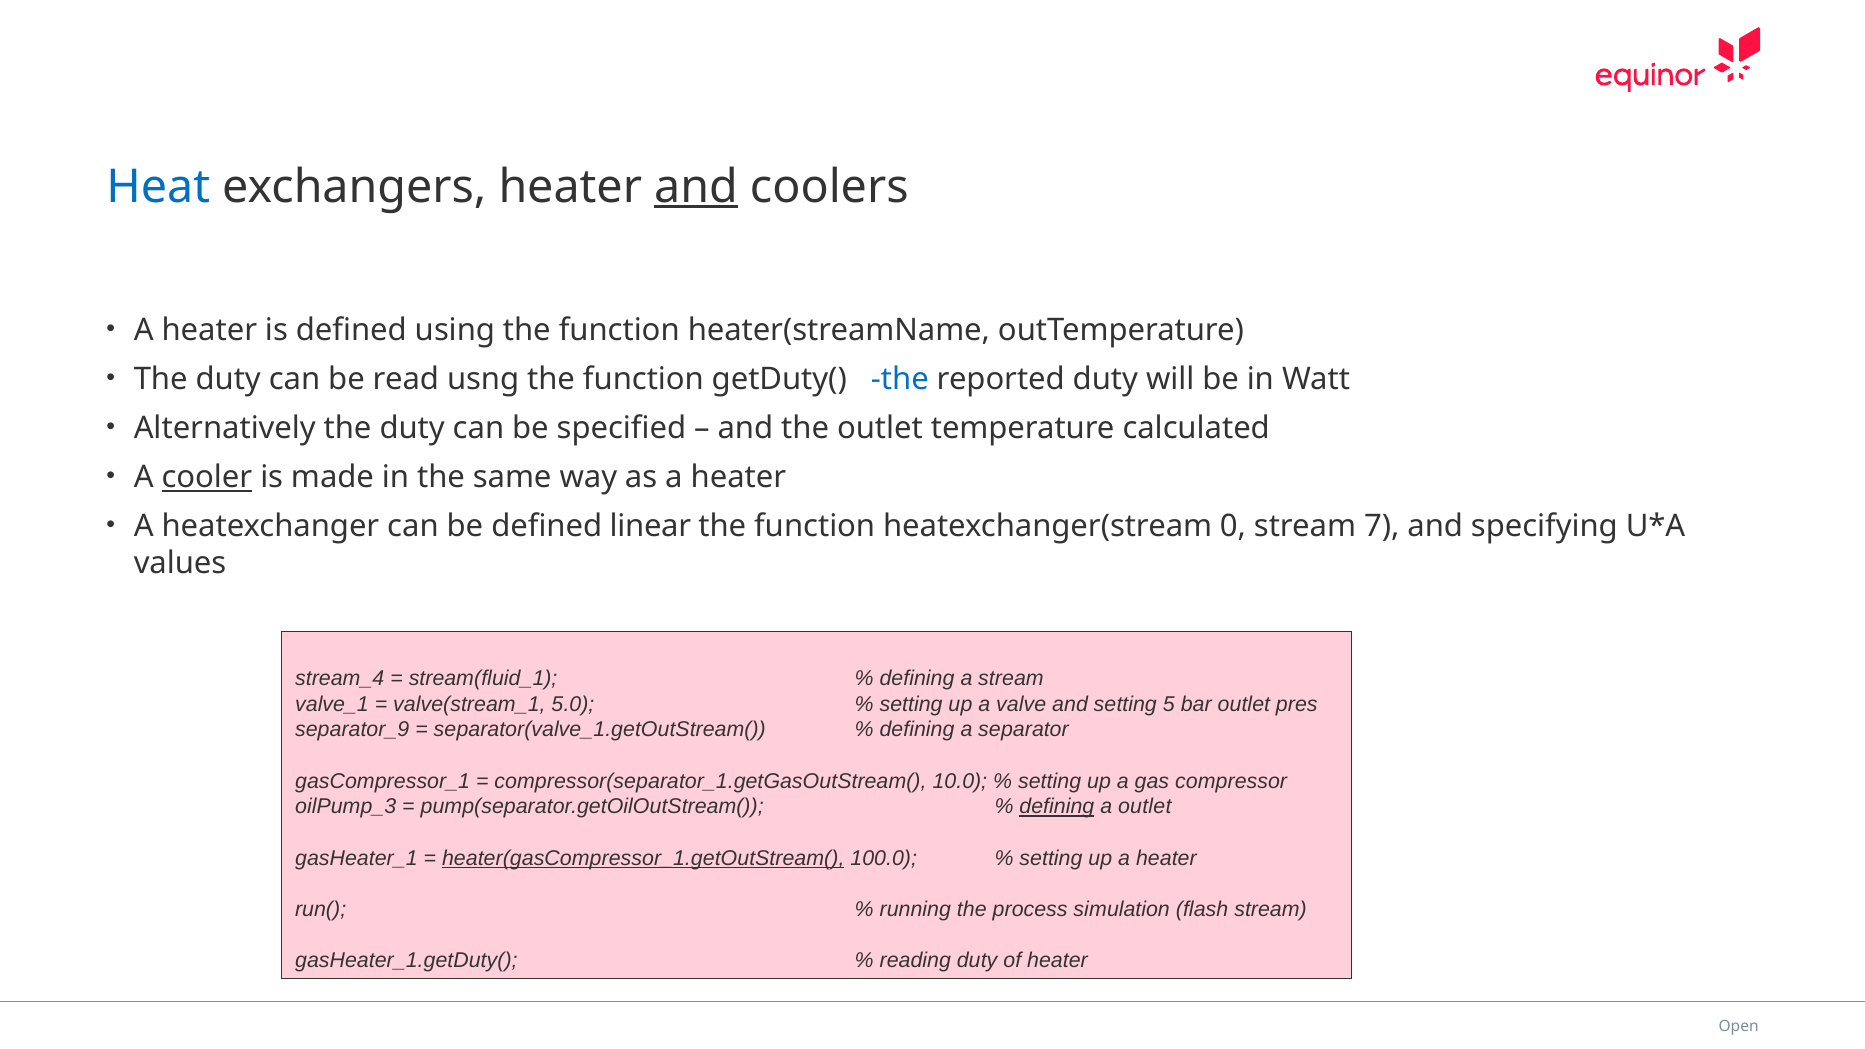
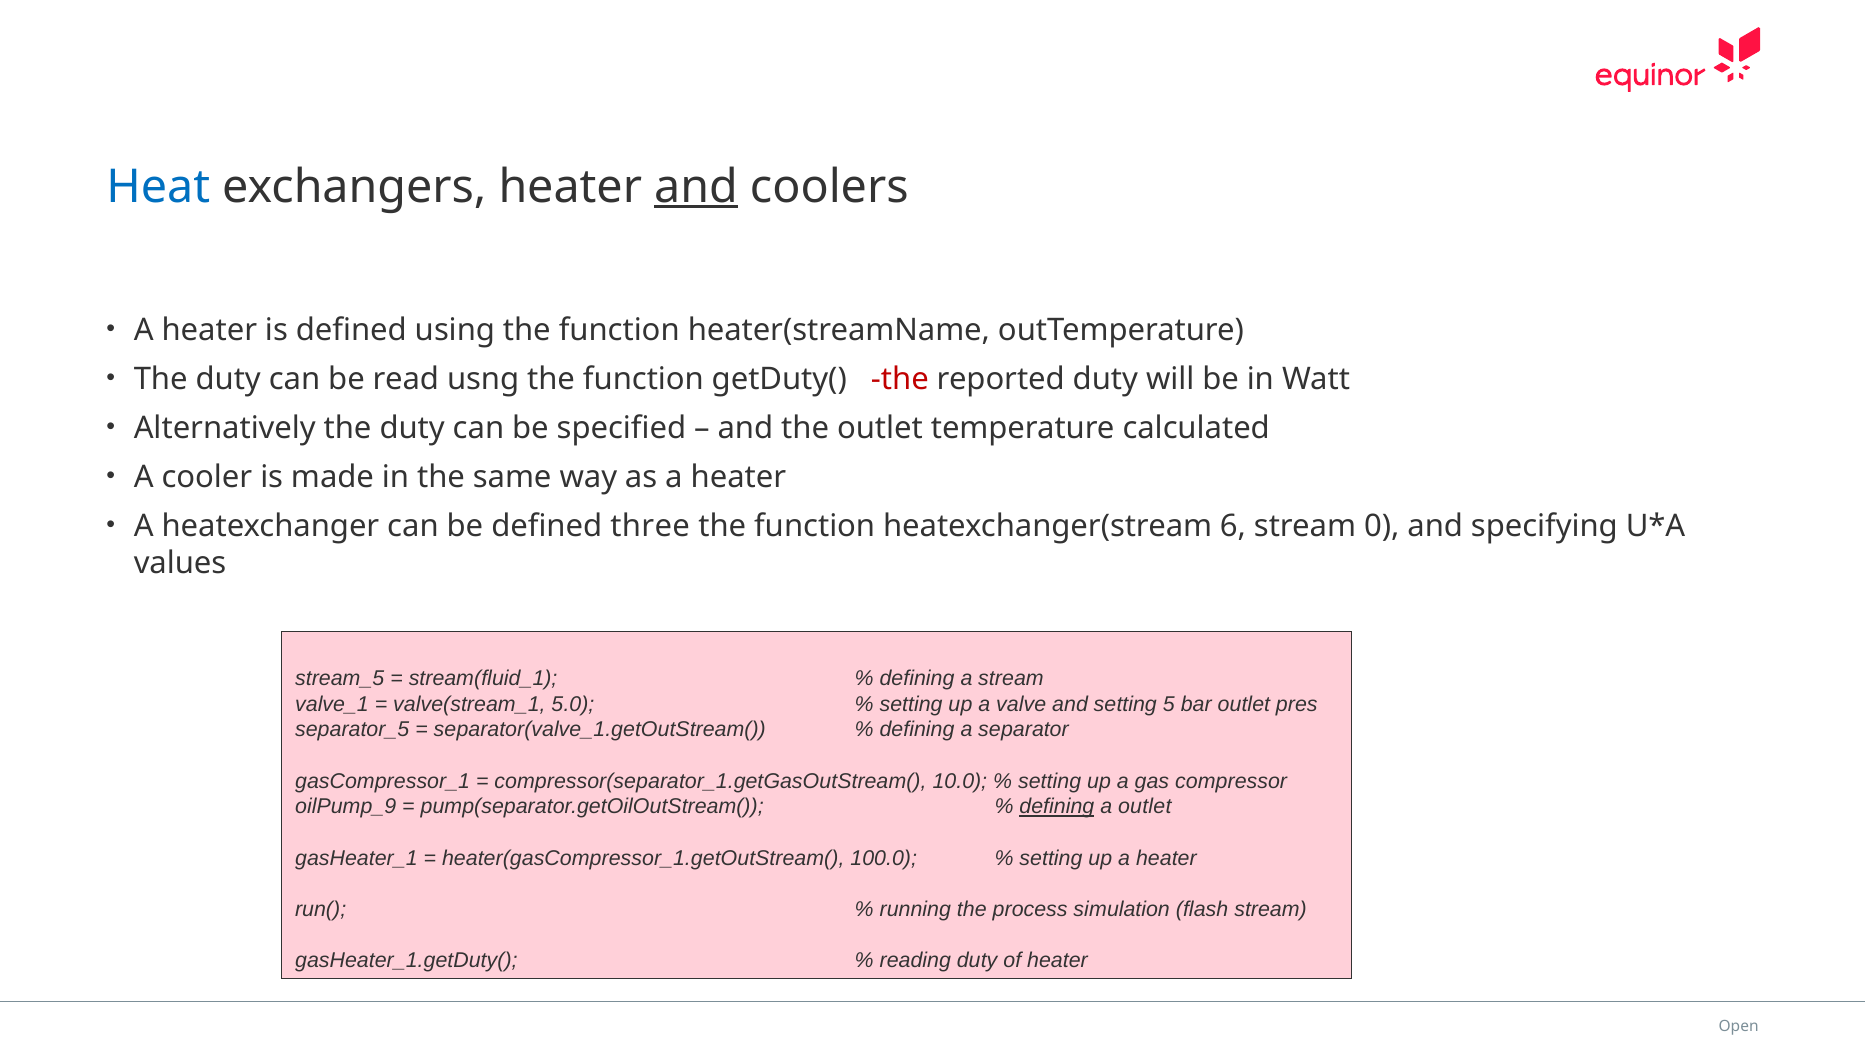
the colour: blue -> red (900, 379)
cooler underline: present -> none (207, 477)
linear: linear -> three (650, 526)
0: 0 -> 6 (1233, 526)
7: 7 -> 0 (1382, 526)
stream_4: stream_4 -> stream_5 (340, 678)
separator_9: separator_9 -> separator_5 (352, 730)
oilPump_3: oilPump_3 -> oilPump_9 (346, 807)
heater(gasCompressor_1.getOutStream( underline: present -> none (643, 858)
